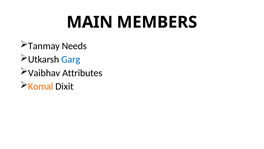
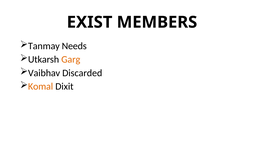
MAIN: MAIN -> EXIST (90, 22)
Garg colour: blue -> orange (71, 59)
Attributes: Attributes -> Discarded (82, 73)
